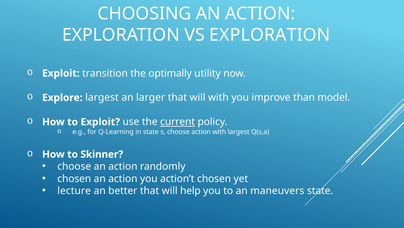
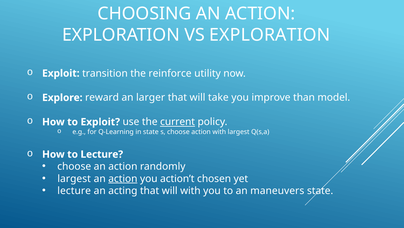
optimally: optimally -> reinforce (170, 73)
Explore largest: largest -> reward (102, 97)
will with: with -> take (218, 97)
to Skinner: Skinner -> Lecture (102, 154)
chosen: chosen -> largest (74, 178)
action underline: none -> present (123, 178)
better: better -> acting (123, 190)
will help: help -> with (190, 190)
